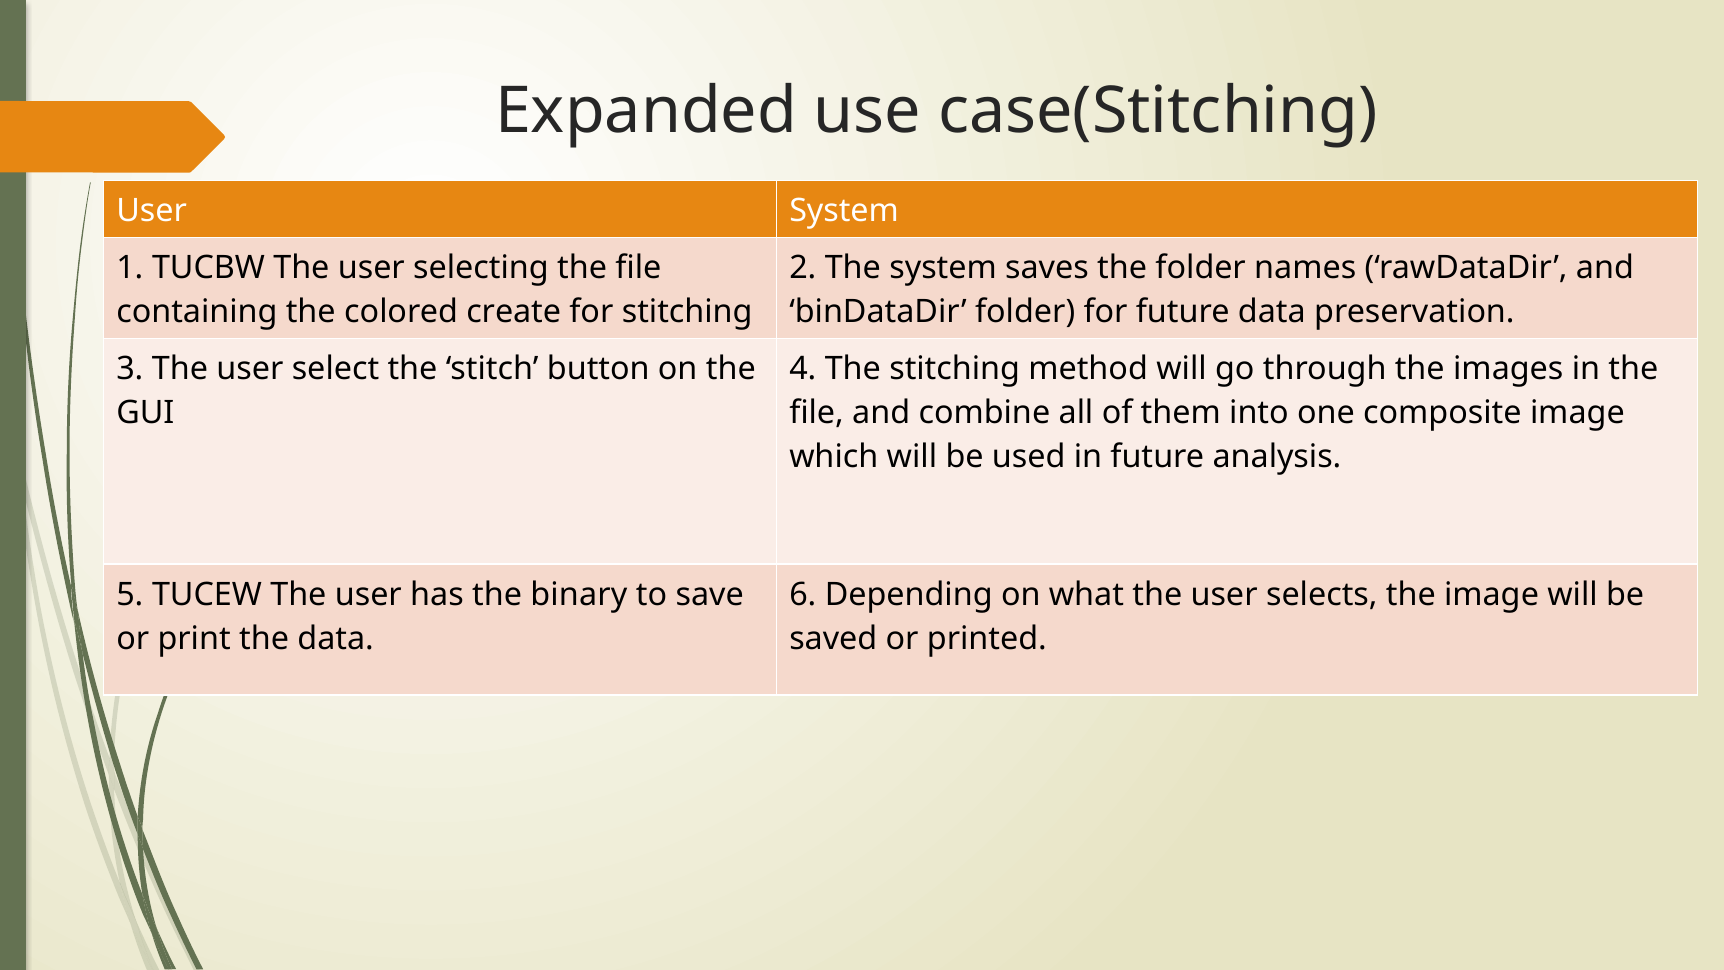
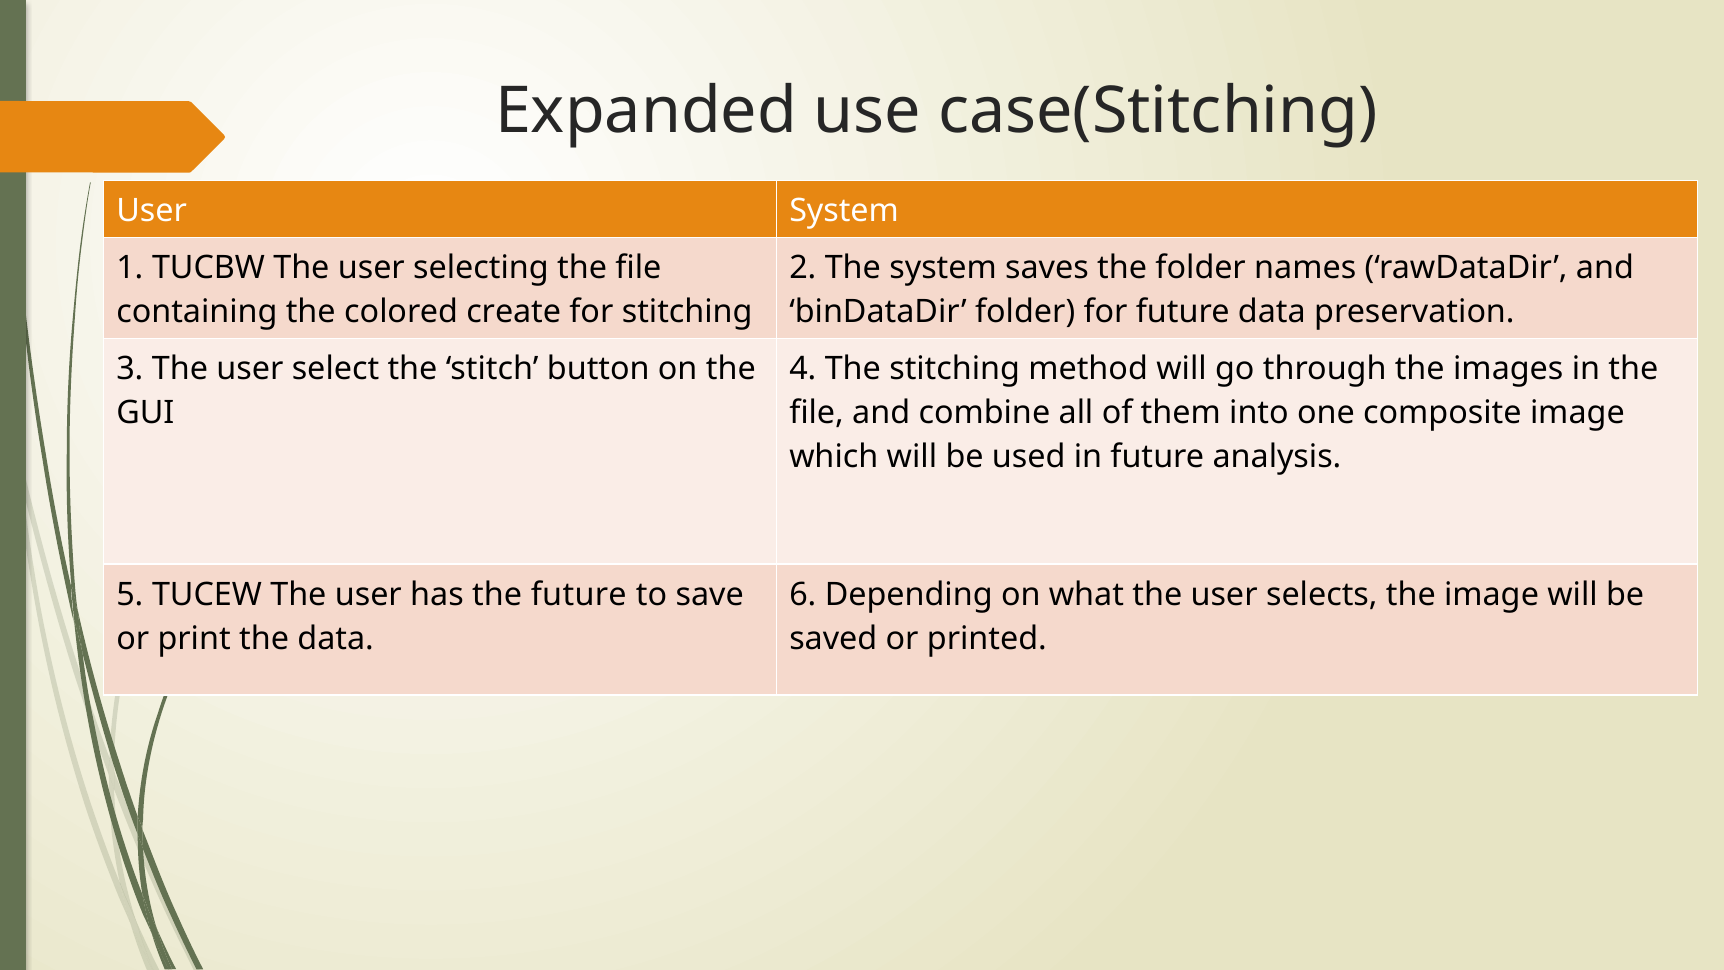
the binary: binary -> future (579, 594)
